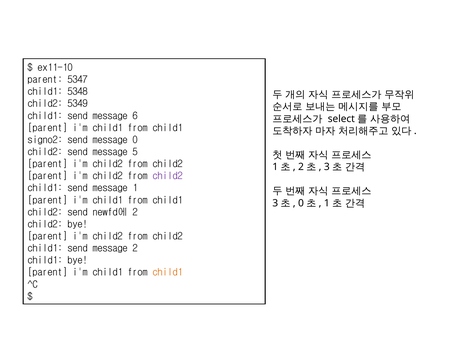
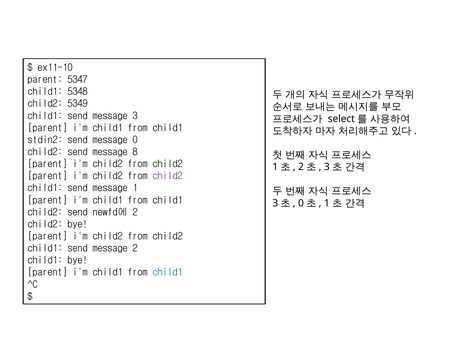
6: 6 -> 3 (135, 116)
signo2: signo2 -> stdin2 (45, 140)
5: 5 -> 8 (135, 152)
child1 colour: orange -> blue (168, 272)
